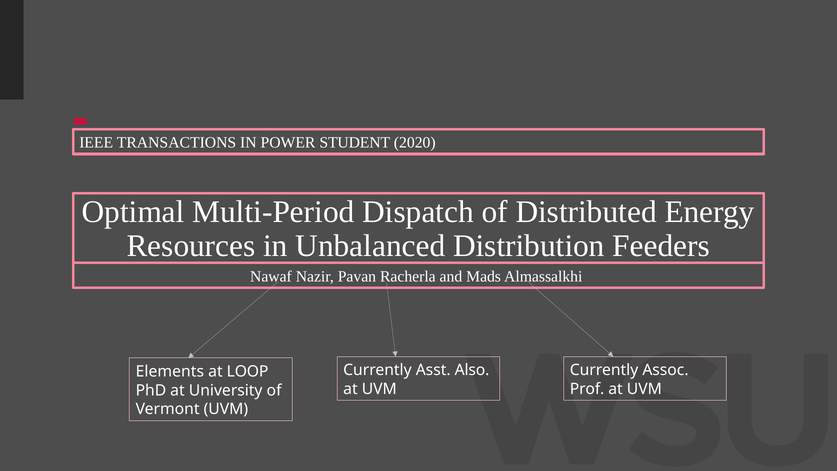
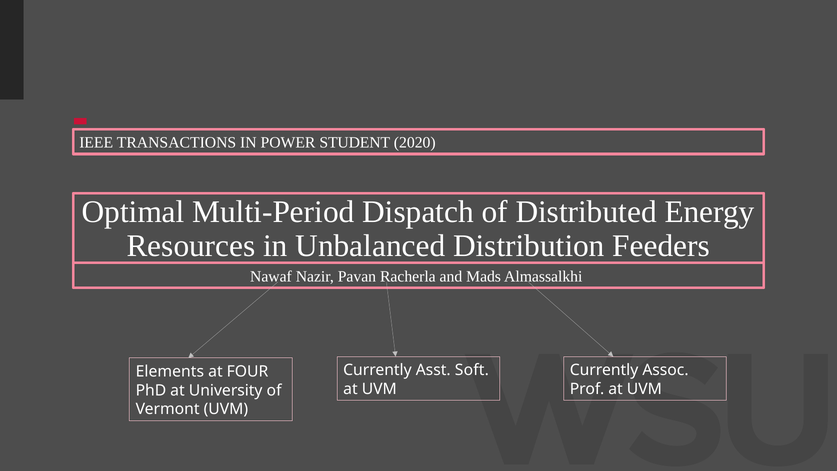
Also: Also -> Soft (472, 370)
LOOP: LOOP -> FOUR (248, 371)
